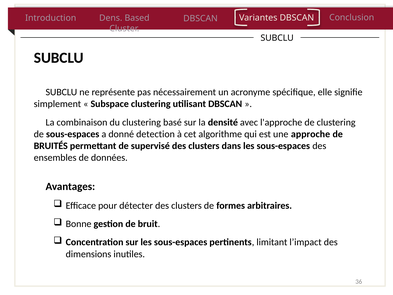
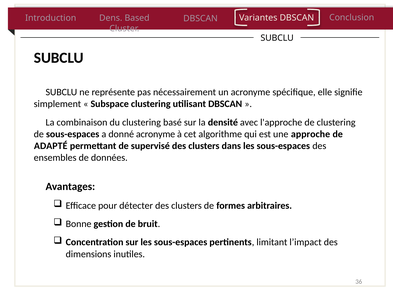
donné detection: detection -> acronyme (156, 134)
BRUITÉS: BRUITÉS -> ADAPTÉ (51, 146)
